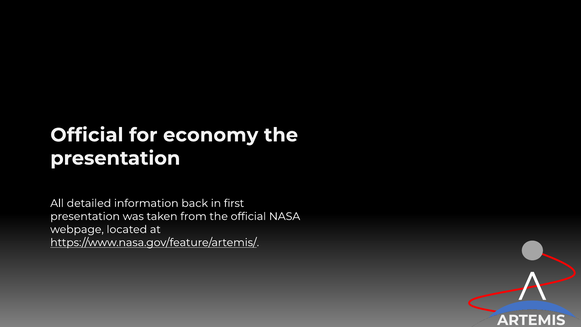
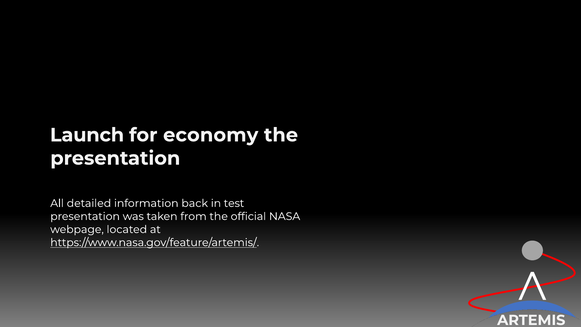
Official: Official -> Launch (87, 135)
first: first -> test (234, 203)
